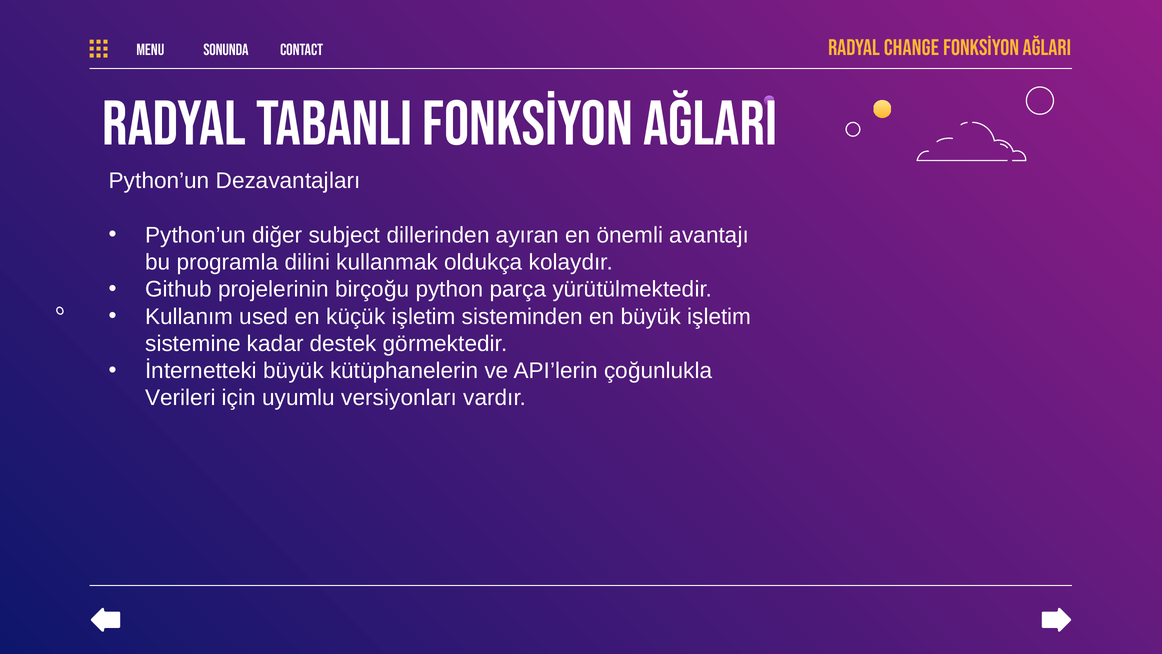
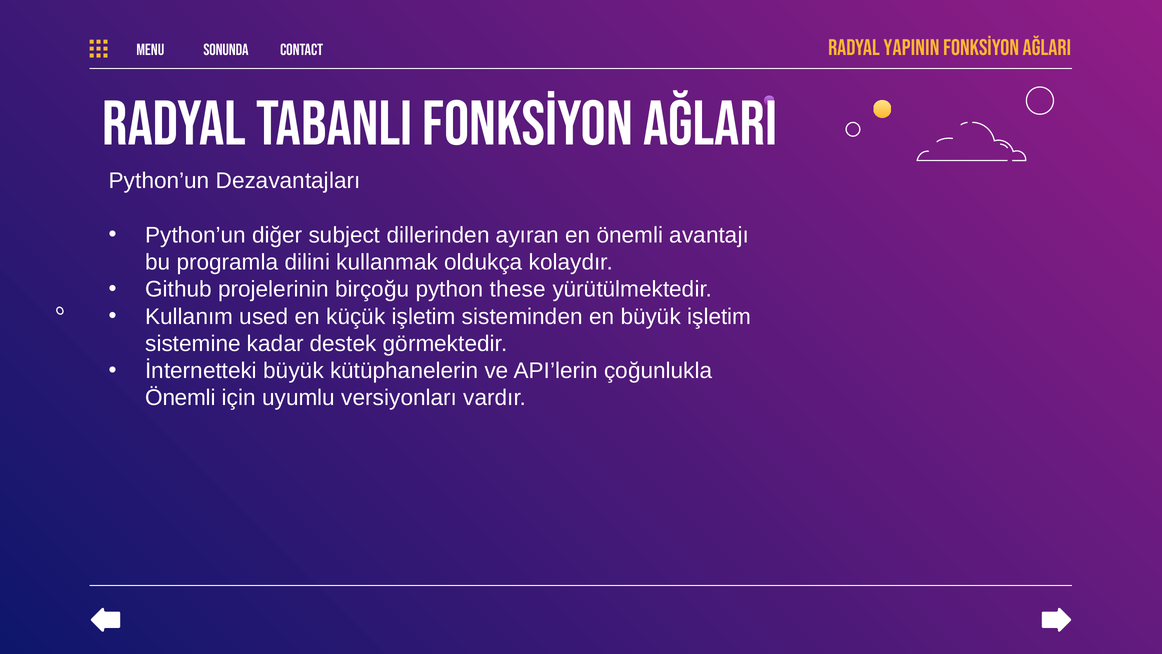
change: change -> yapının (911, 48)
parça: parça -> these (518, 289)
Verileri: Verileri -> Önemli (181, 398)
